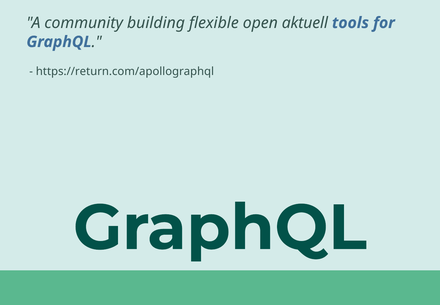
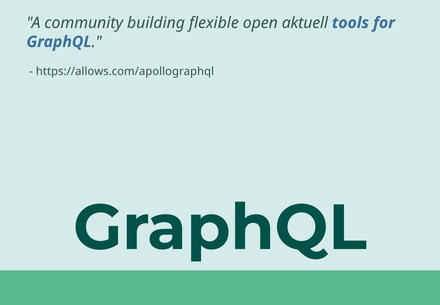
https://return.com/apollographql: https://return.com/apollographql -> https://allows.com/apollographql (125, 71)
